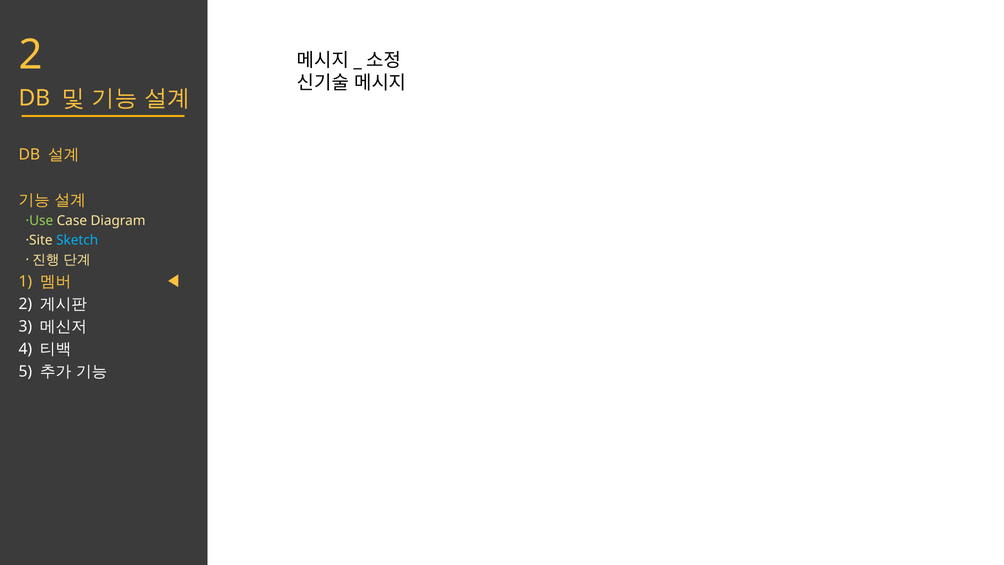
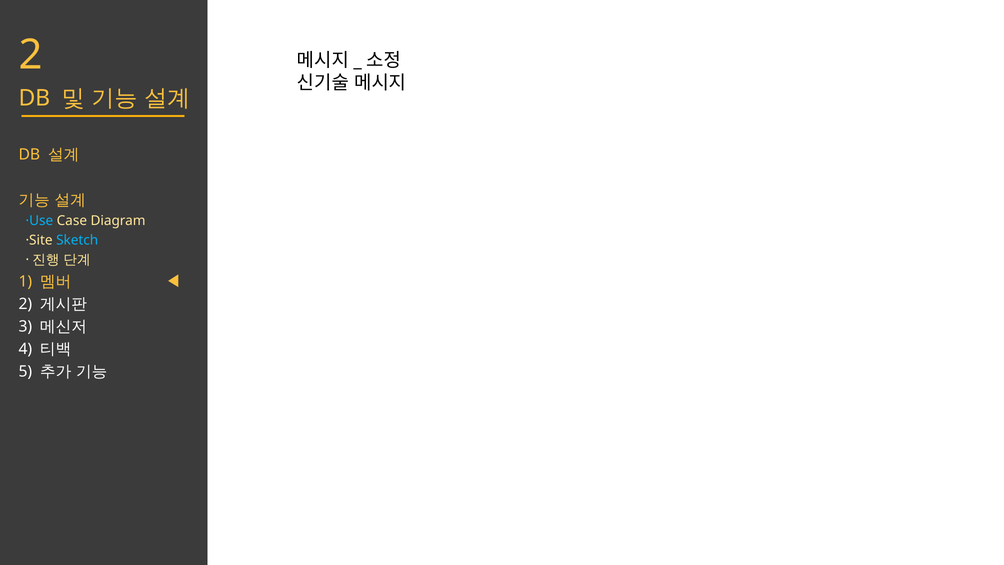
·Use colour: light green -> light blue (39, 221)
